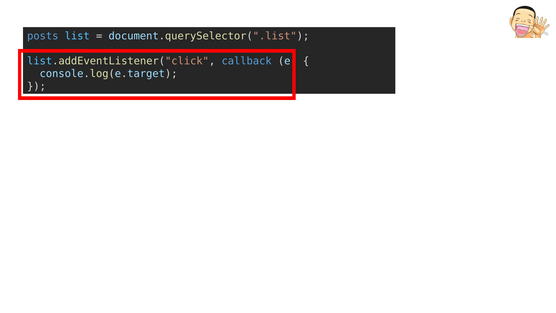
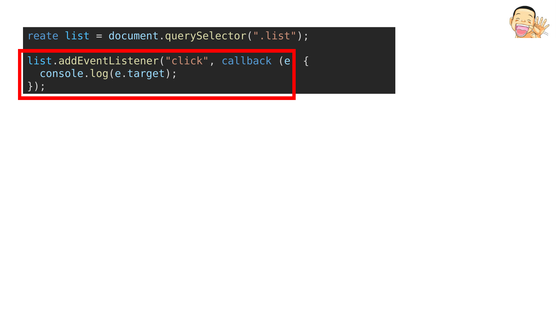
posts: posts -> reate (43, 36)
